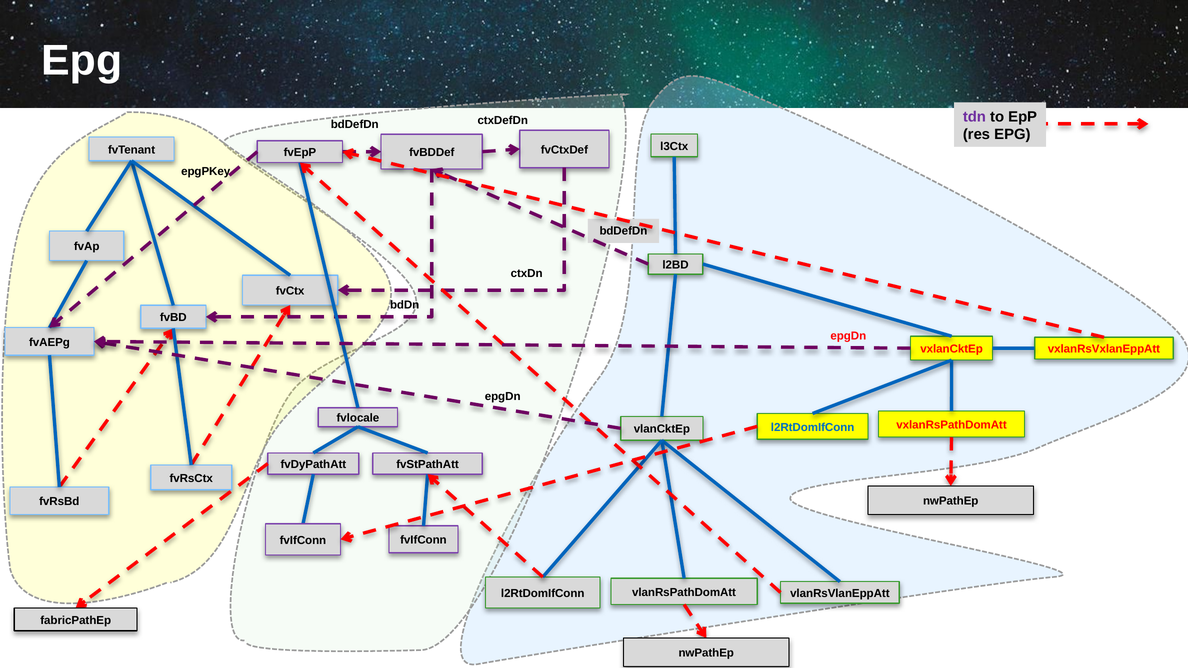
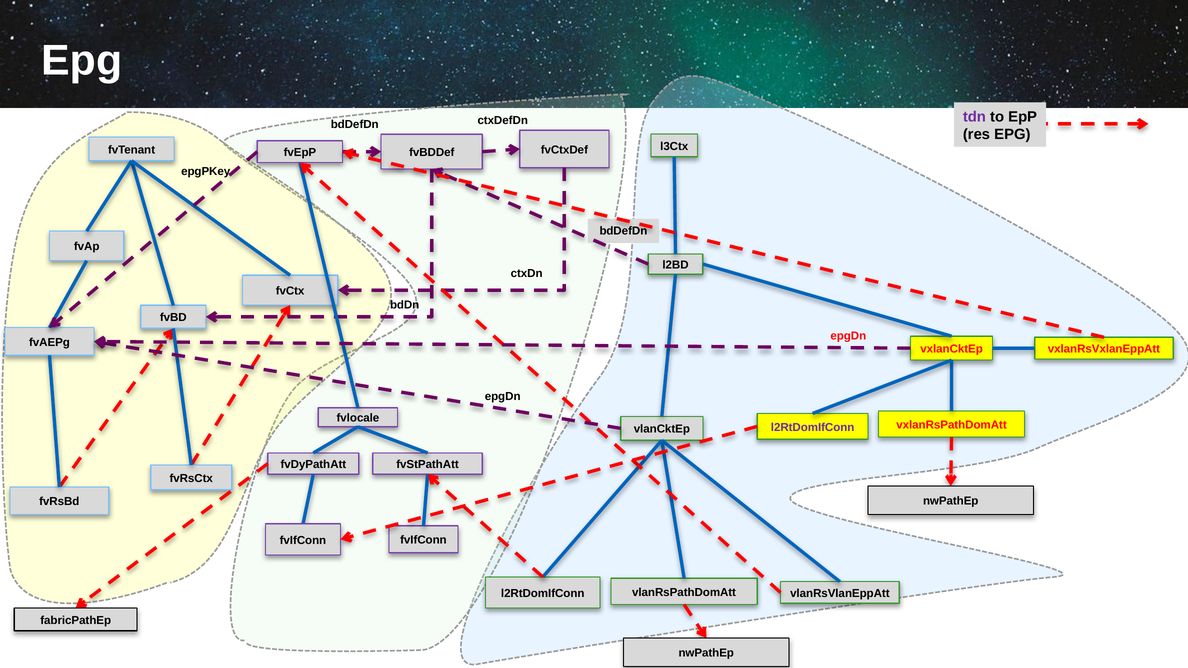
l2RtDomIfConn colour: blue -> purple (813, 427)
